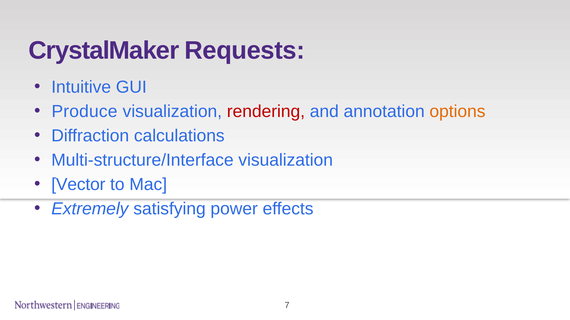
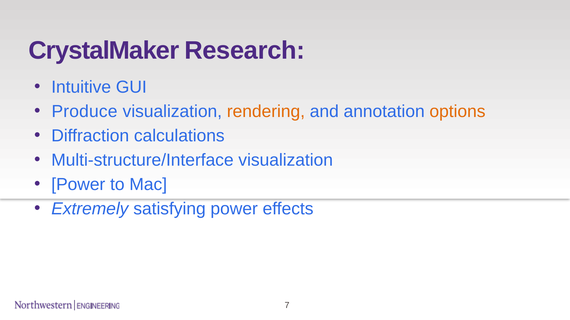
Requests: Requests -> Research (245, 51)
rendering colour: red -> orange (266, 112)
Vector: Vector -> Power (78, 185)
